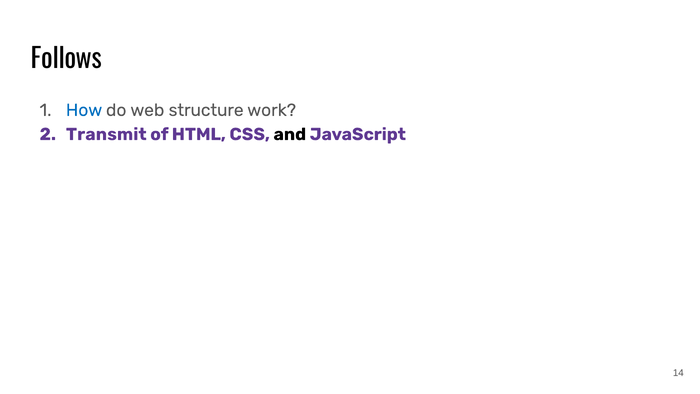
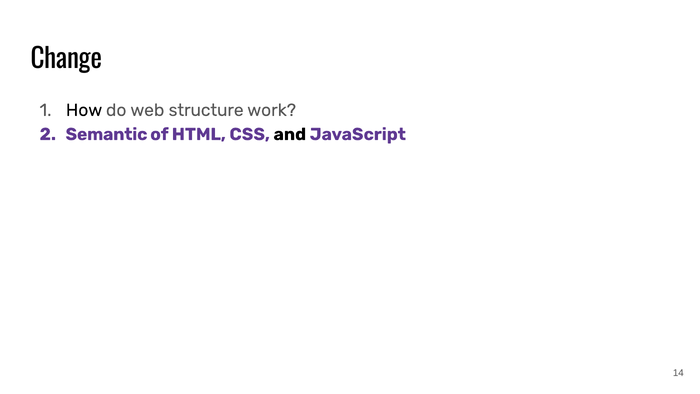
Follows: Follows -> Change (66, 59)
How colour: blue -> black (84, 110)
Transmit: Transmit -> Semantic (106, 134)
